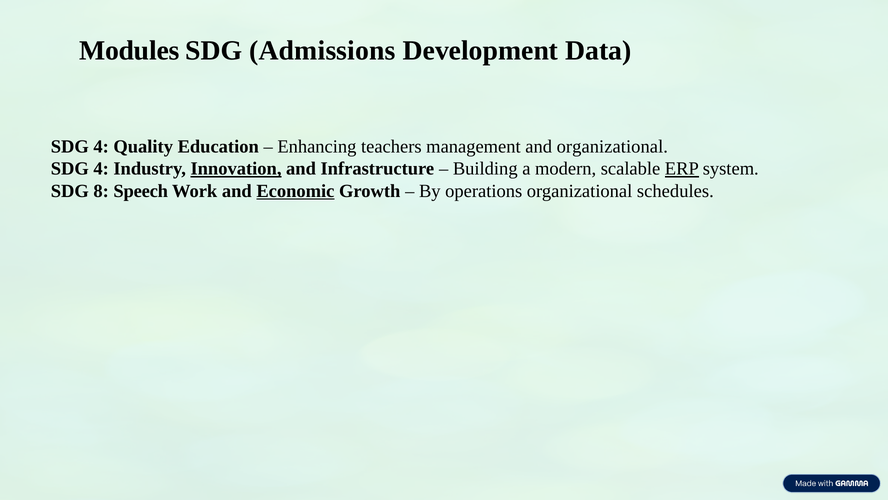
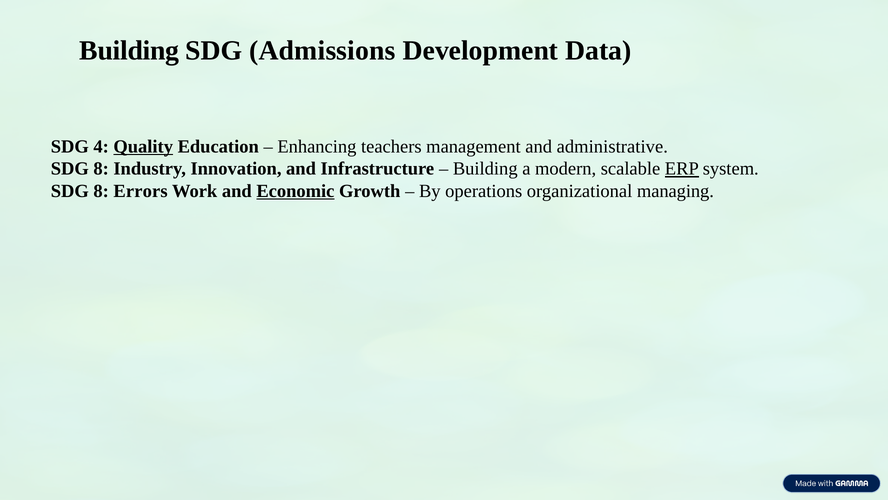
Modules: Modules -> Building (129, 50)
Quality underline: none -> present (143, 146)
and organizational: organizational -> administrative (612, 146)
4: 4 -> 8 (101, 169)
Innovation underline: present -> none (236, 169)
Speech: Speech -> Errors (141, 191)
schedules: schedules -> managing (675, 191)
